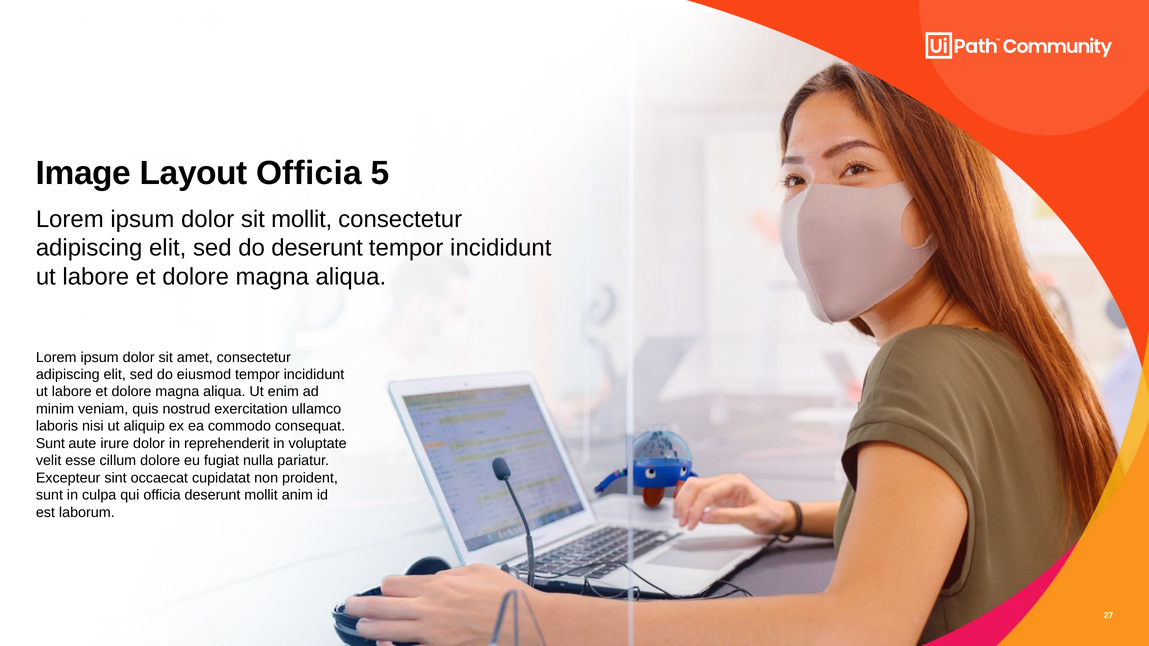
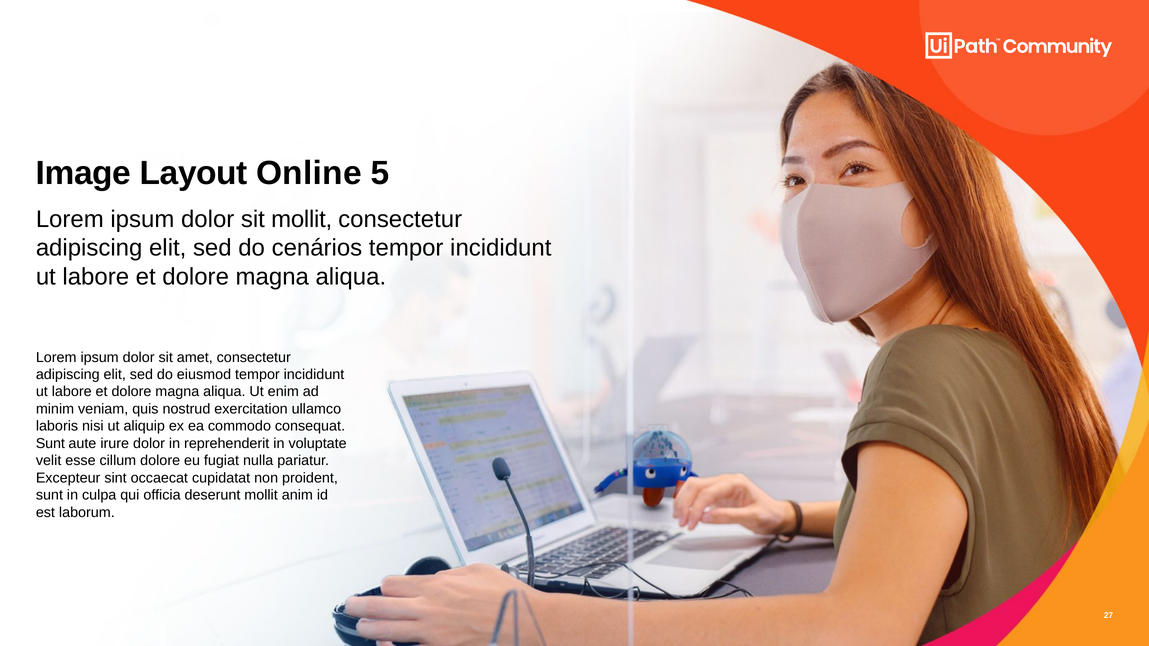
Layout Officia: Officia -> Online (309, 173)
do deserunt: deserunt -> cenários (317, 248)
